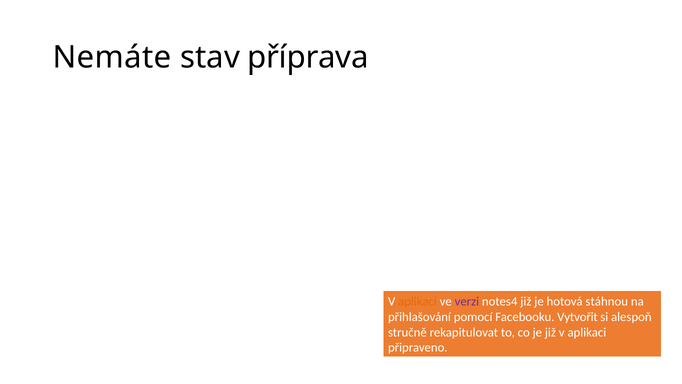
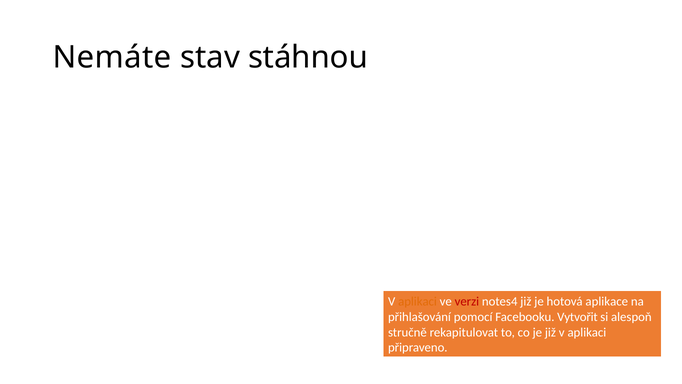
příprava: příprava -> stáhnou (308, 57)
verzi colour: purple -> red (467, 301)
stáhnou: stáhnou -> aplikace (607, 301)
